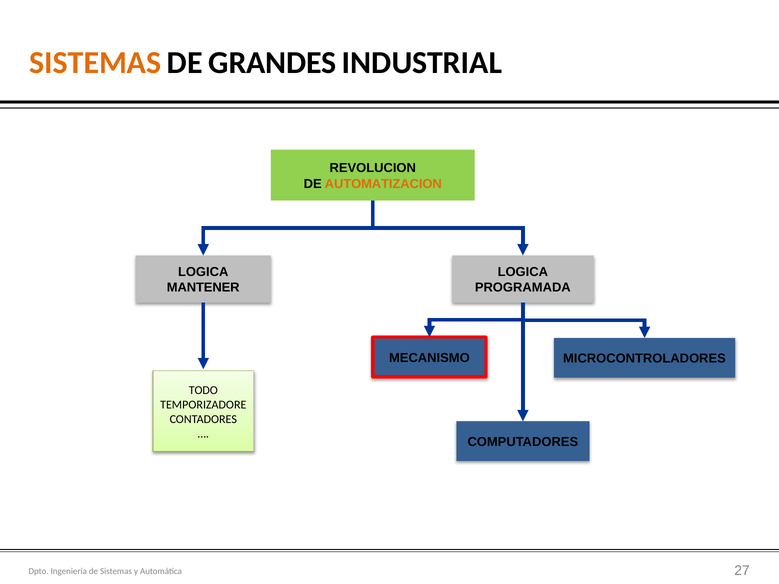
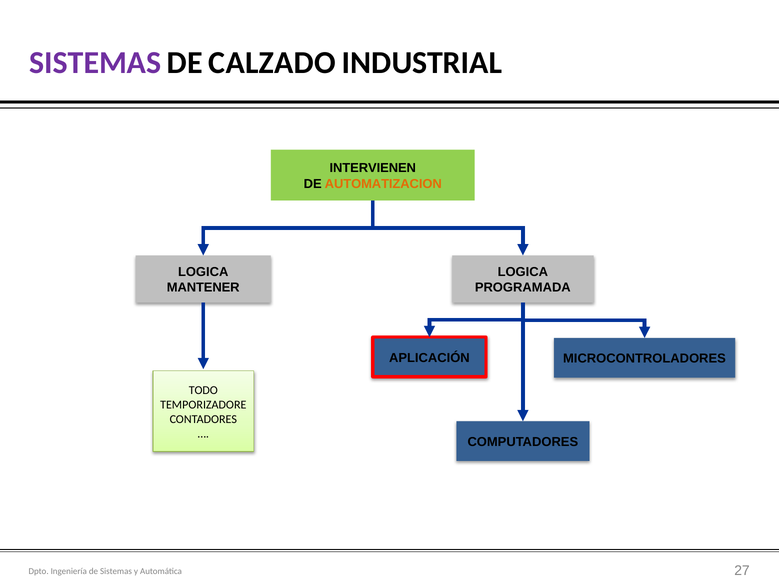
SISTEMAS colour: orange -> purple (95, 63)
GRANDES: GRANDES -> CALZADO (272, 63)
REVOLUCION: REVOLUCION -> INTERVIENEN (373, 168)
MECANISMO: MECANISMO -> APLICACIÓN (429, 358)
